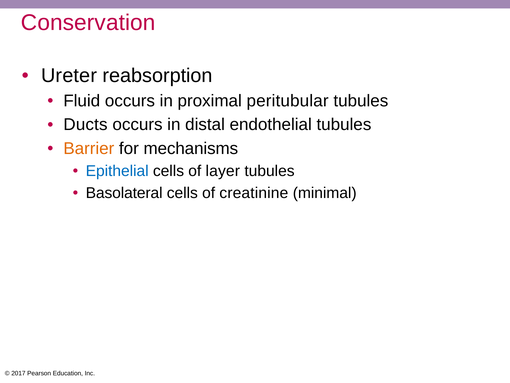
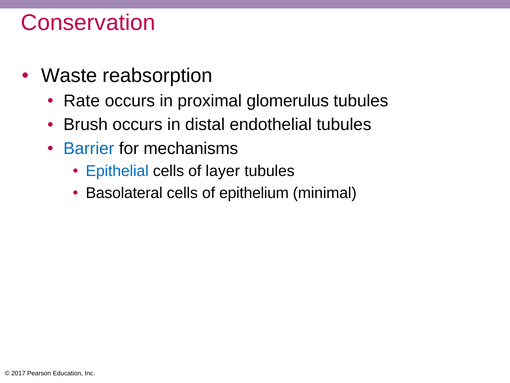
Ureter: Ureter -> Waste (69, 75)
Fluid: Fluid -> Rate (82, 101)
peritubular: peritubular -> glomerulus (288, 101)
Ducts: Ducts -> Brush (86, 125)
Barrier colour: orange -> blue (89, 148)
creatinine: creatinine -> epithelium (254, 193)
